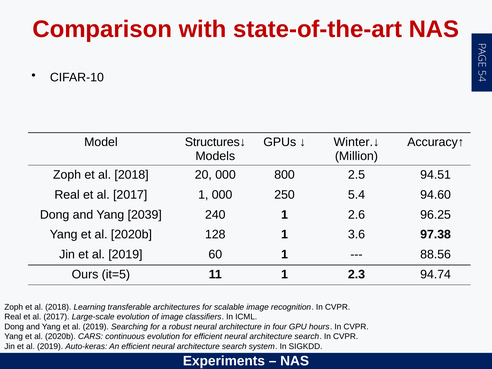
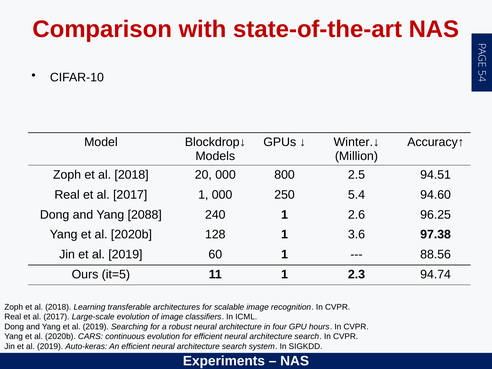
Structures↓: Structures↓ -> Blockdrop↓ (215, 142)
2039: 2039 -> 2088 (145, 215)
